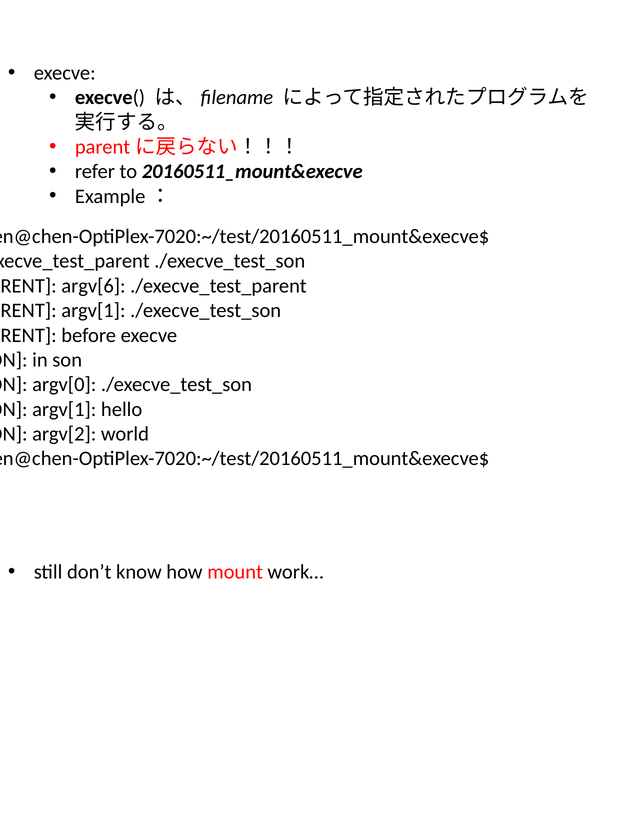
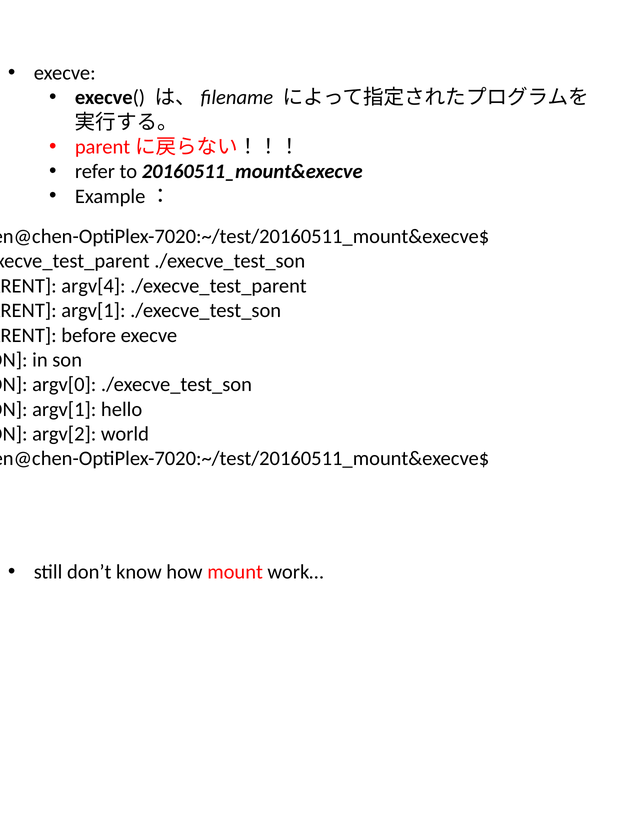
argv[6: argv[6 -> argv[4 (93, 286)
